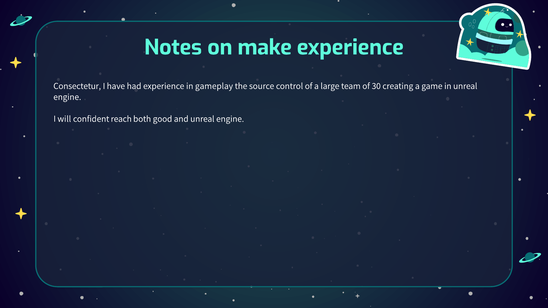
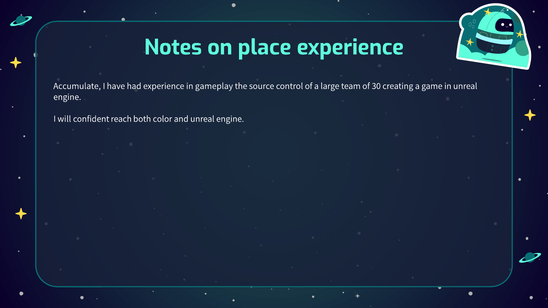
make: make -> place (265, 48)
Consectetur: Consectetur -> Accumulate (77, 86)
good: good -> color (162, 119)
